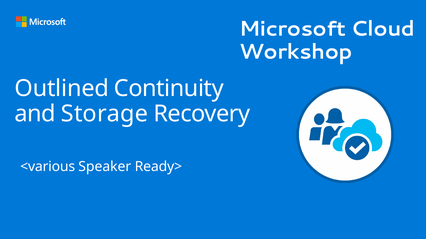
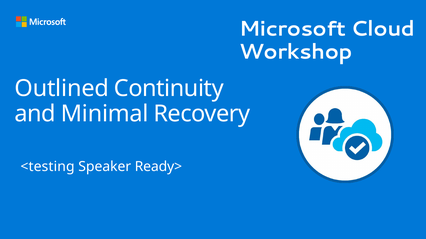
Storage: Storage -> Minimal (105, 114)
<various: <various -> <testing (48, 167)
